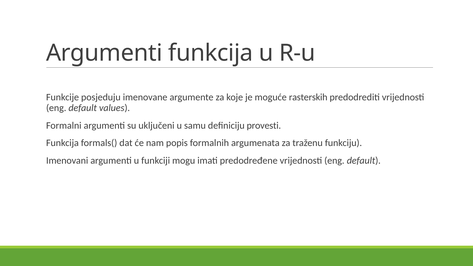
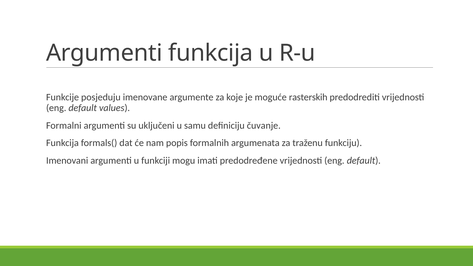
provesti: provesti -> čuvanje (264, 126)
